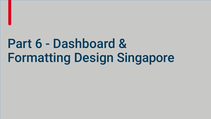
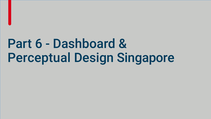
Formatting: Formatting -> Perceptual (39, 58)
